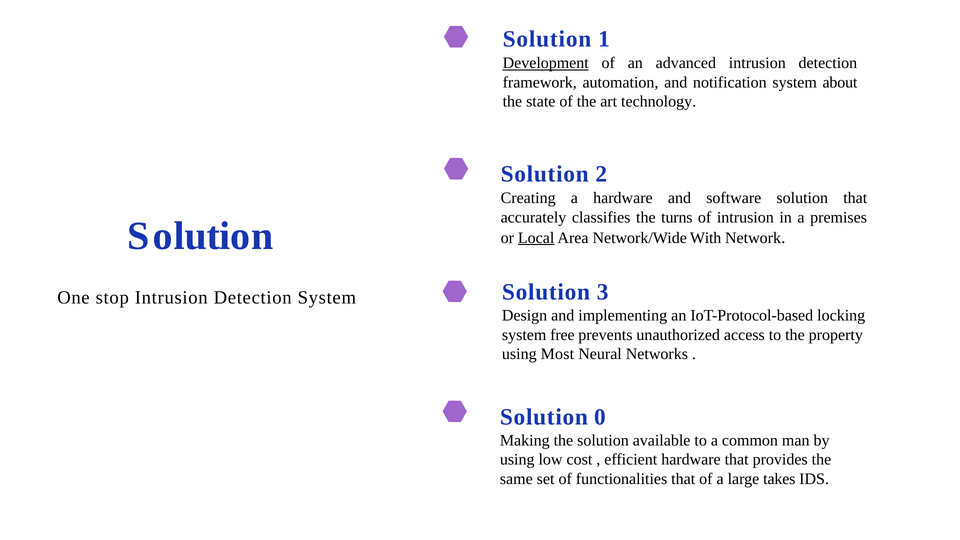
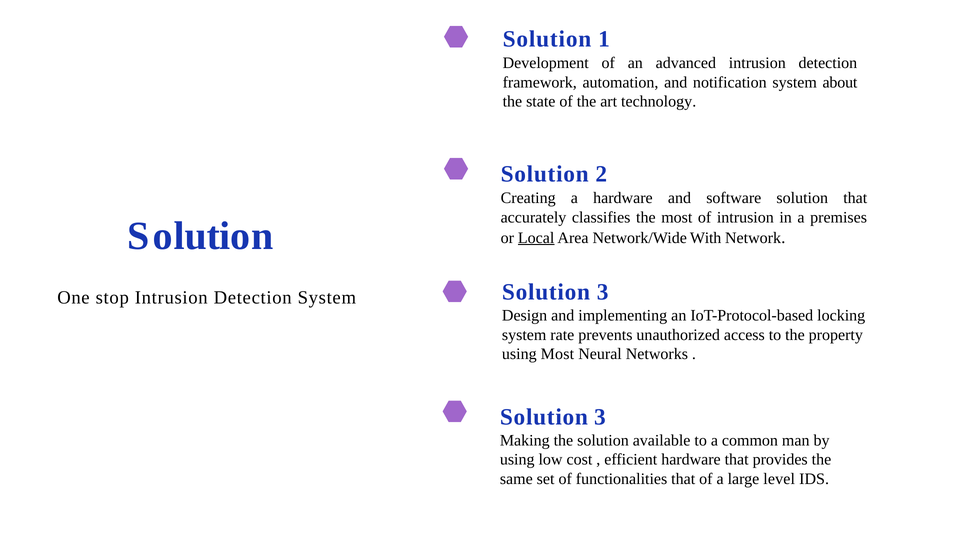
Development underline: present -> none (546, 63)
the turns: turns -> most (677, 217)
free: free -> rate (562, 335)
0: 0 -> 3 (600, 417)
takes: takes -> level (779, 479)
